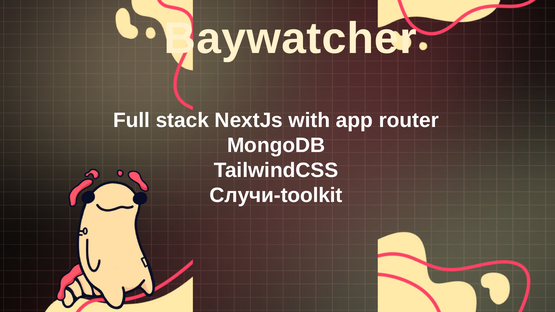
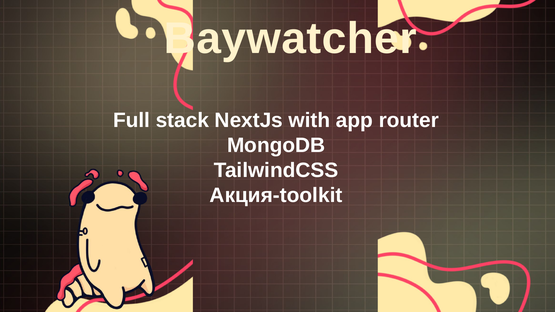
Случи-toolkit: Случи-toolkit -> Акция-toolkit (276, 195)
